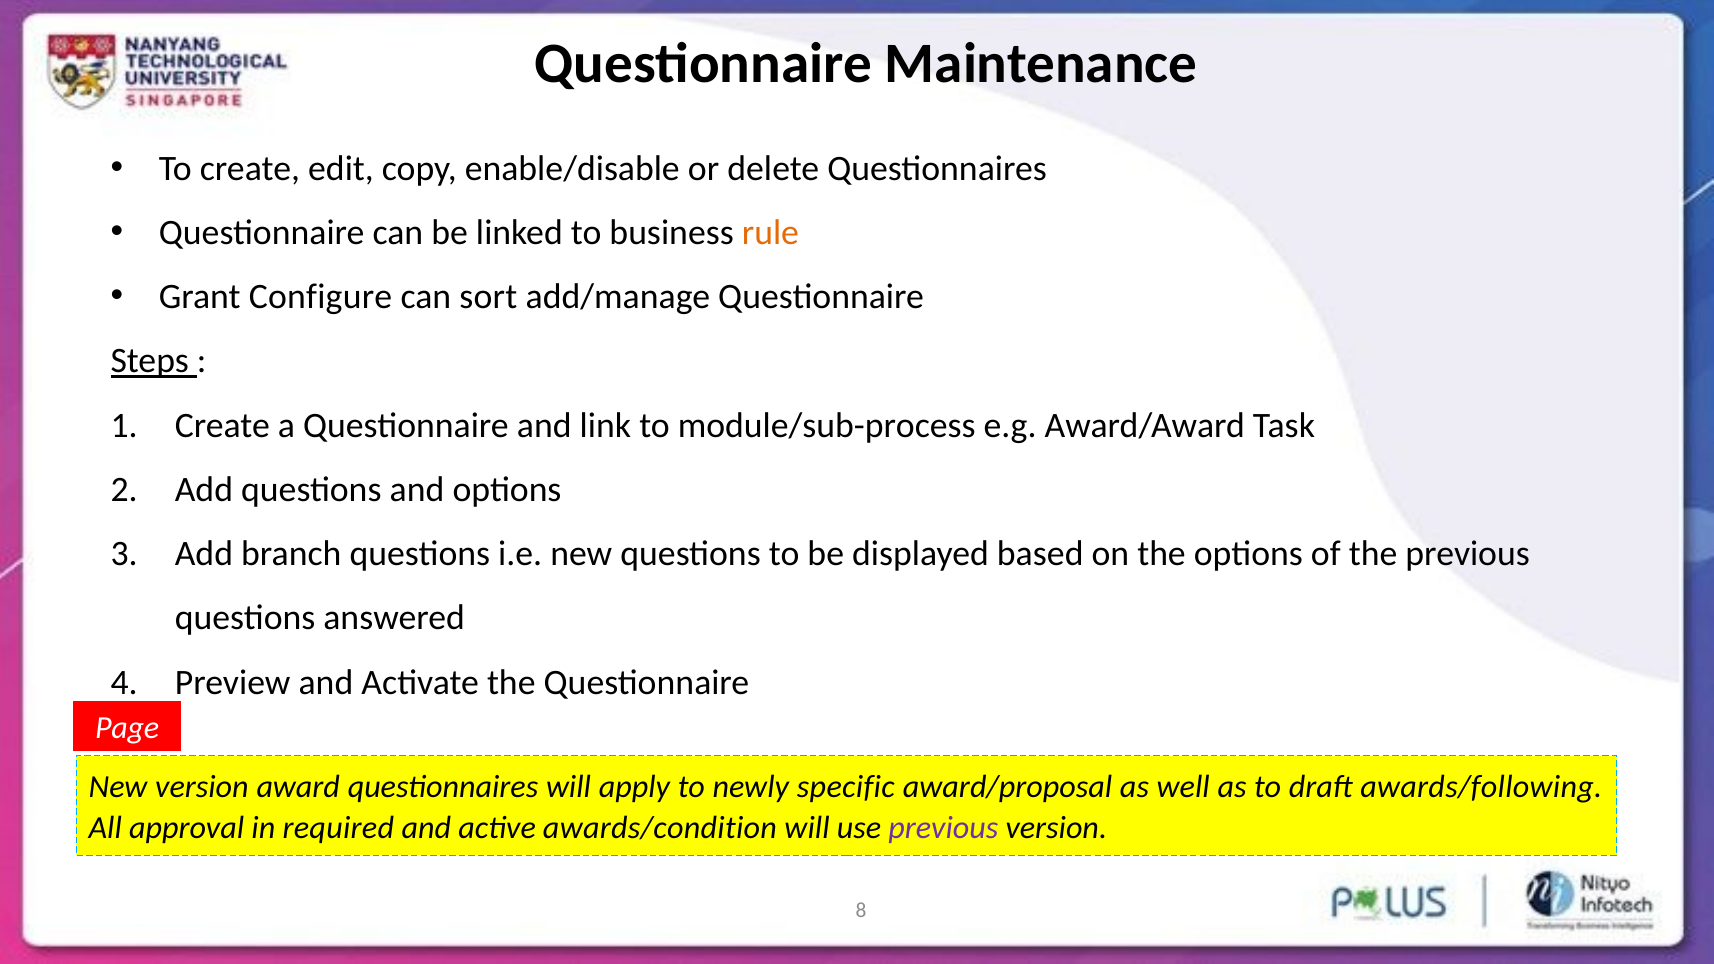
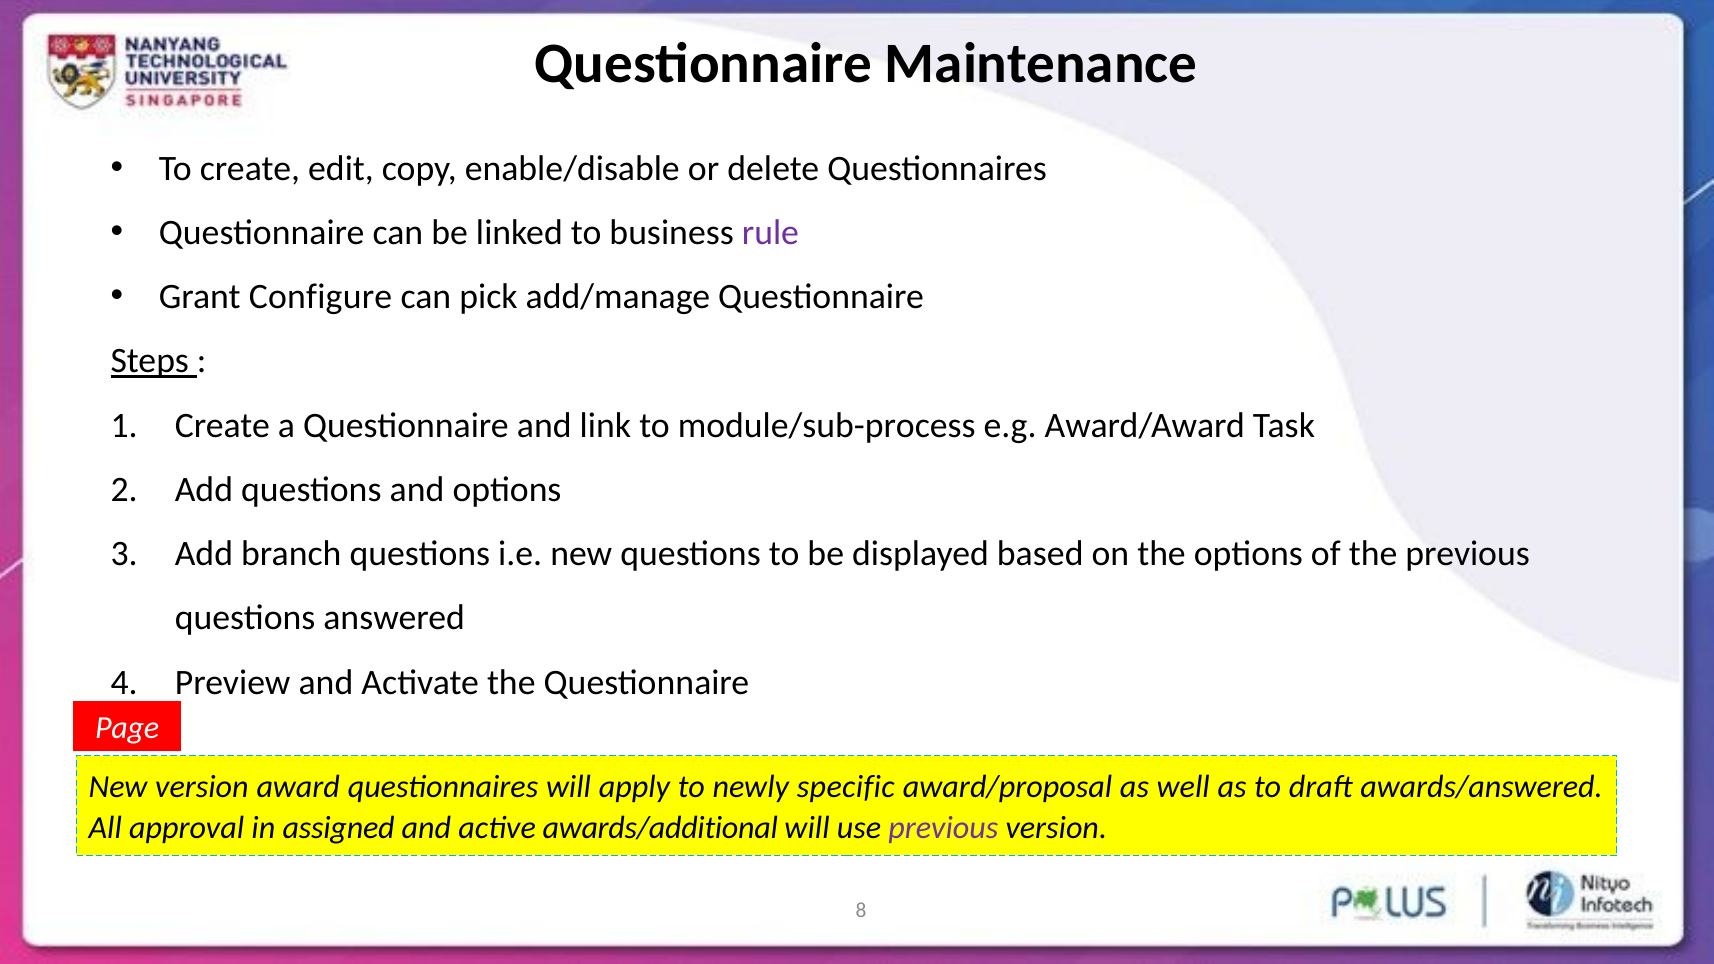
rule colour: orange -> purple (770, 233)
sort: sort -> pick (489, 297)
awards/following: awards/following -> awards/answered (1481, 787)
required: required -> assigned (339, 828)
awards/condition: awards/condition -> awards/additional (660, 828)
